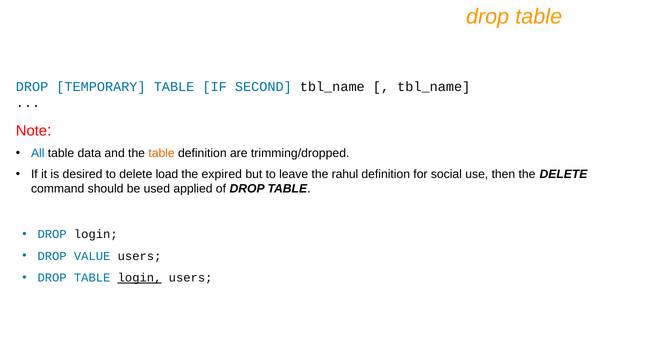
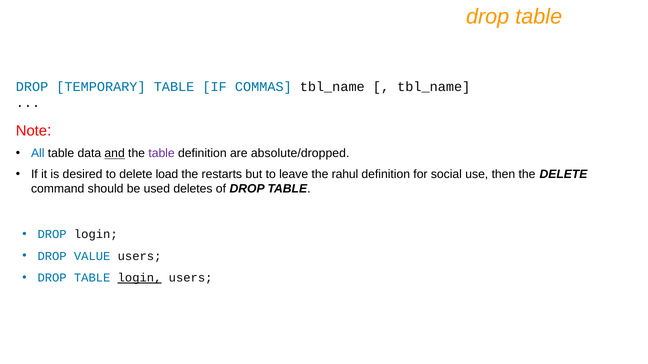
SECOND: SECOND -> COMMAS (263, 87)
and underline: none -> present (115, 154)
table colour: orange -> purple (162, 154)
trimming/dropped: trimming/dropped -> absolute/dropped (300, 154)
expired: expired -> restarts (222, 175)
applied: applied -> deletes (193, 189)
